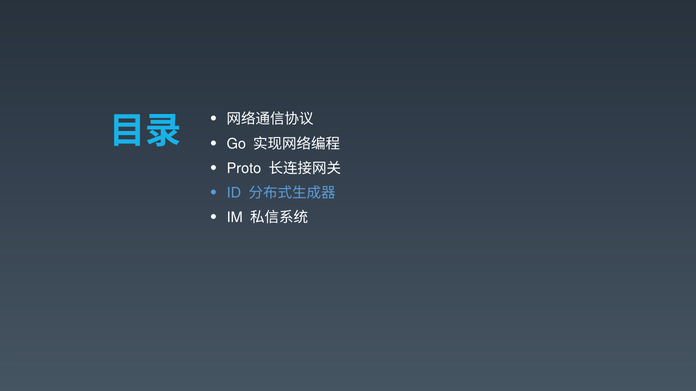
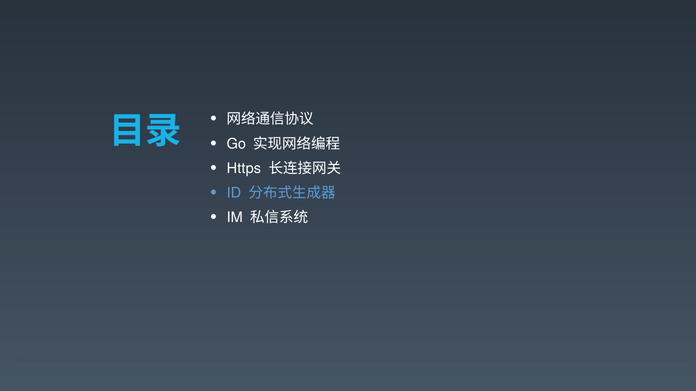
Proto: Proto -> Https (244, 169)
